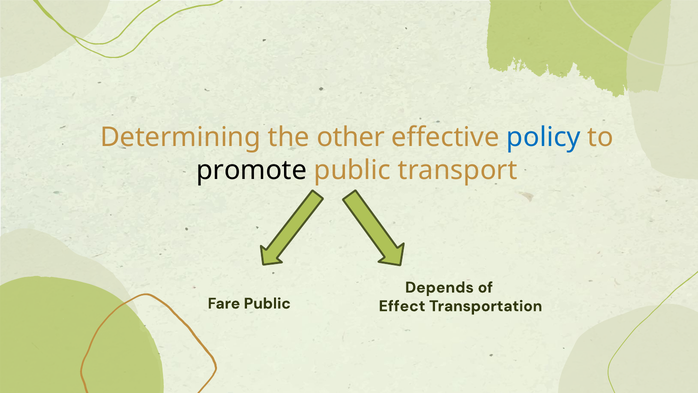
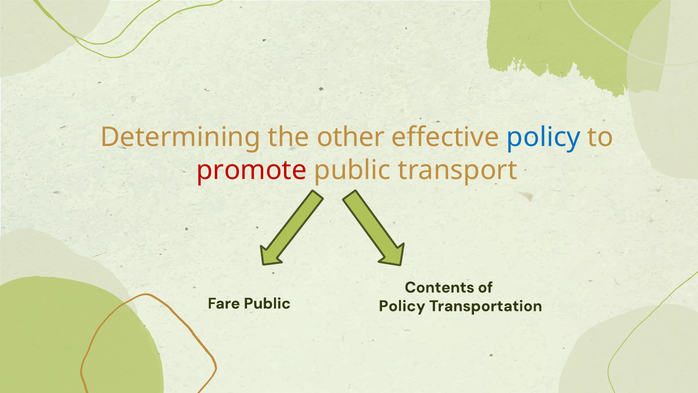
promote colour: black -> red (252, 170)
Depends: Depends -> Contents (440, 287)
Effect: Effect -> Policy (402, 306)
